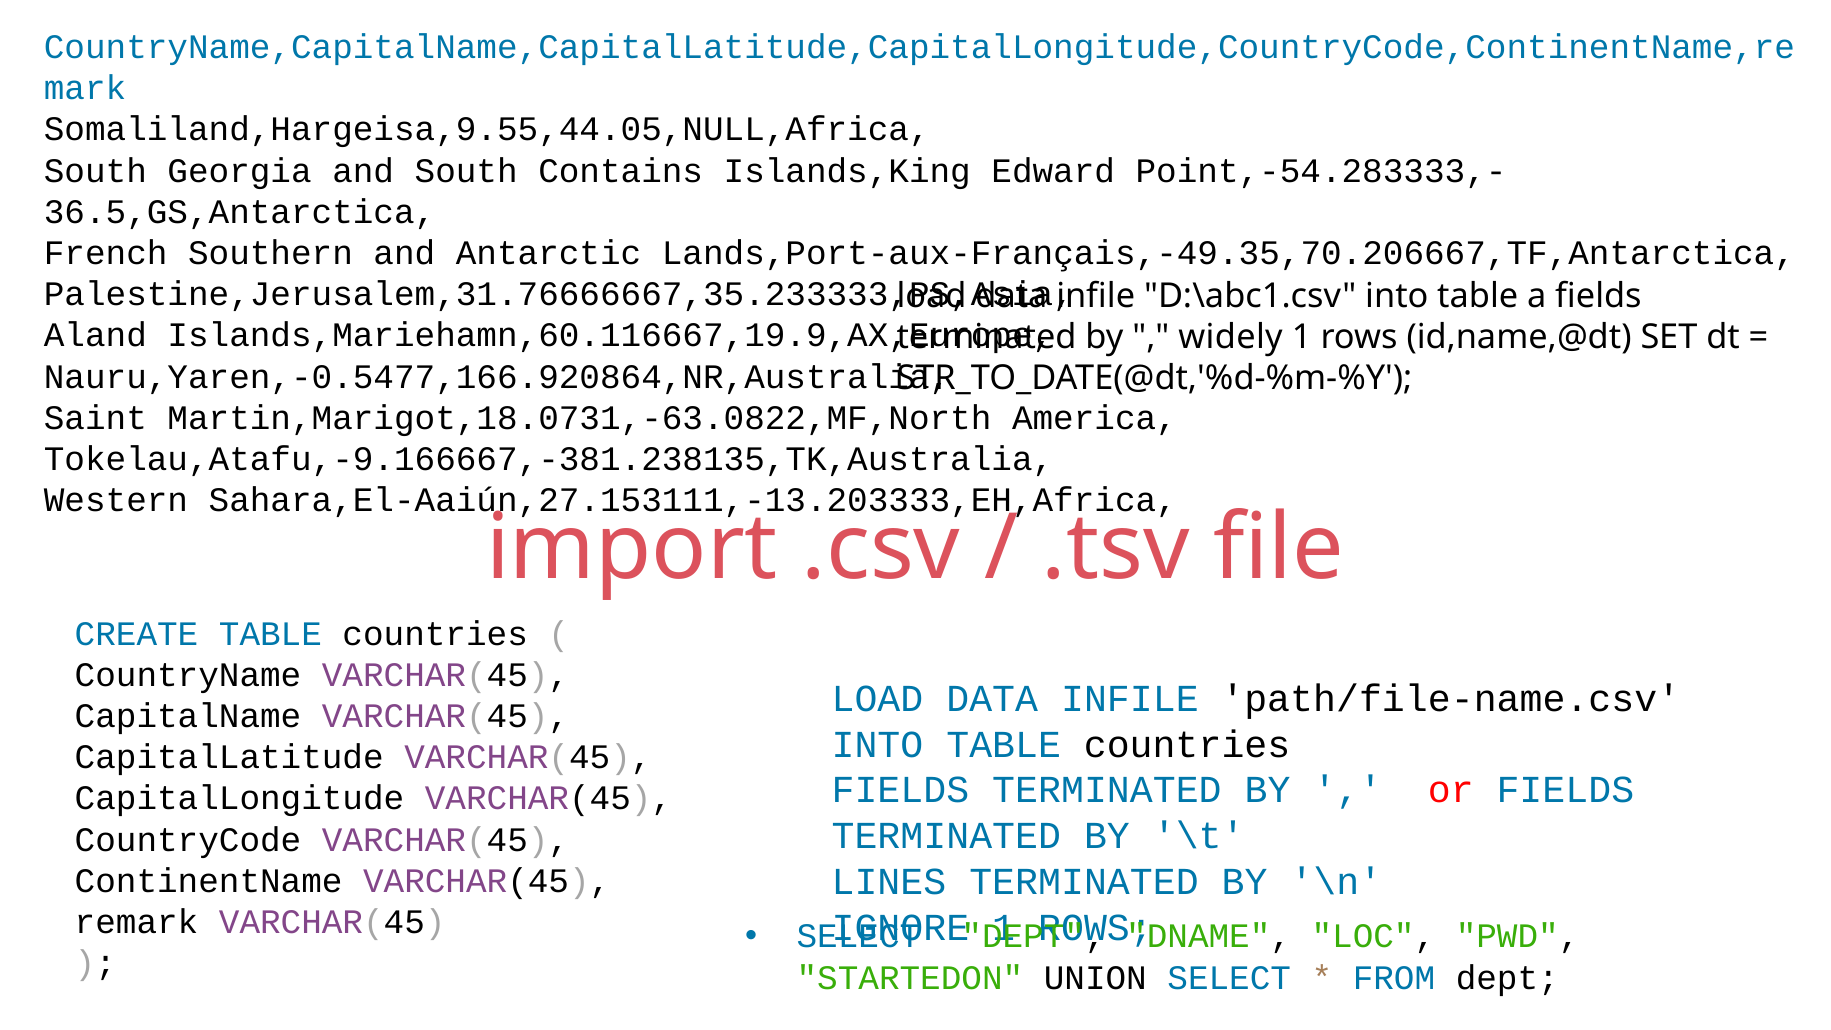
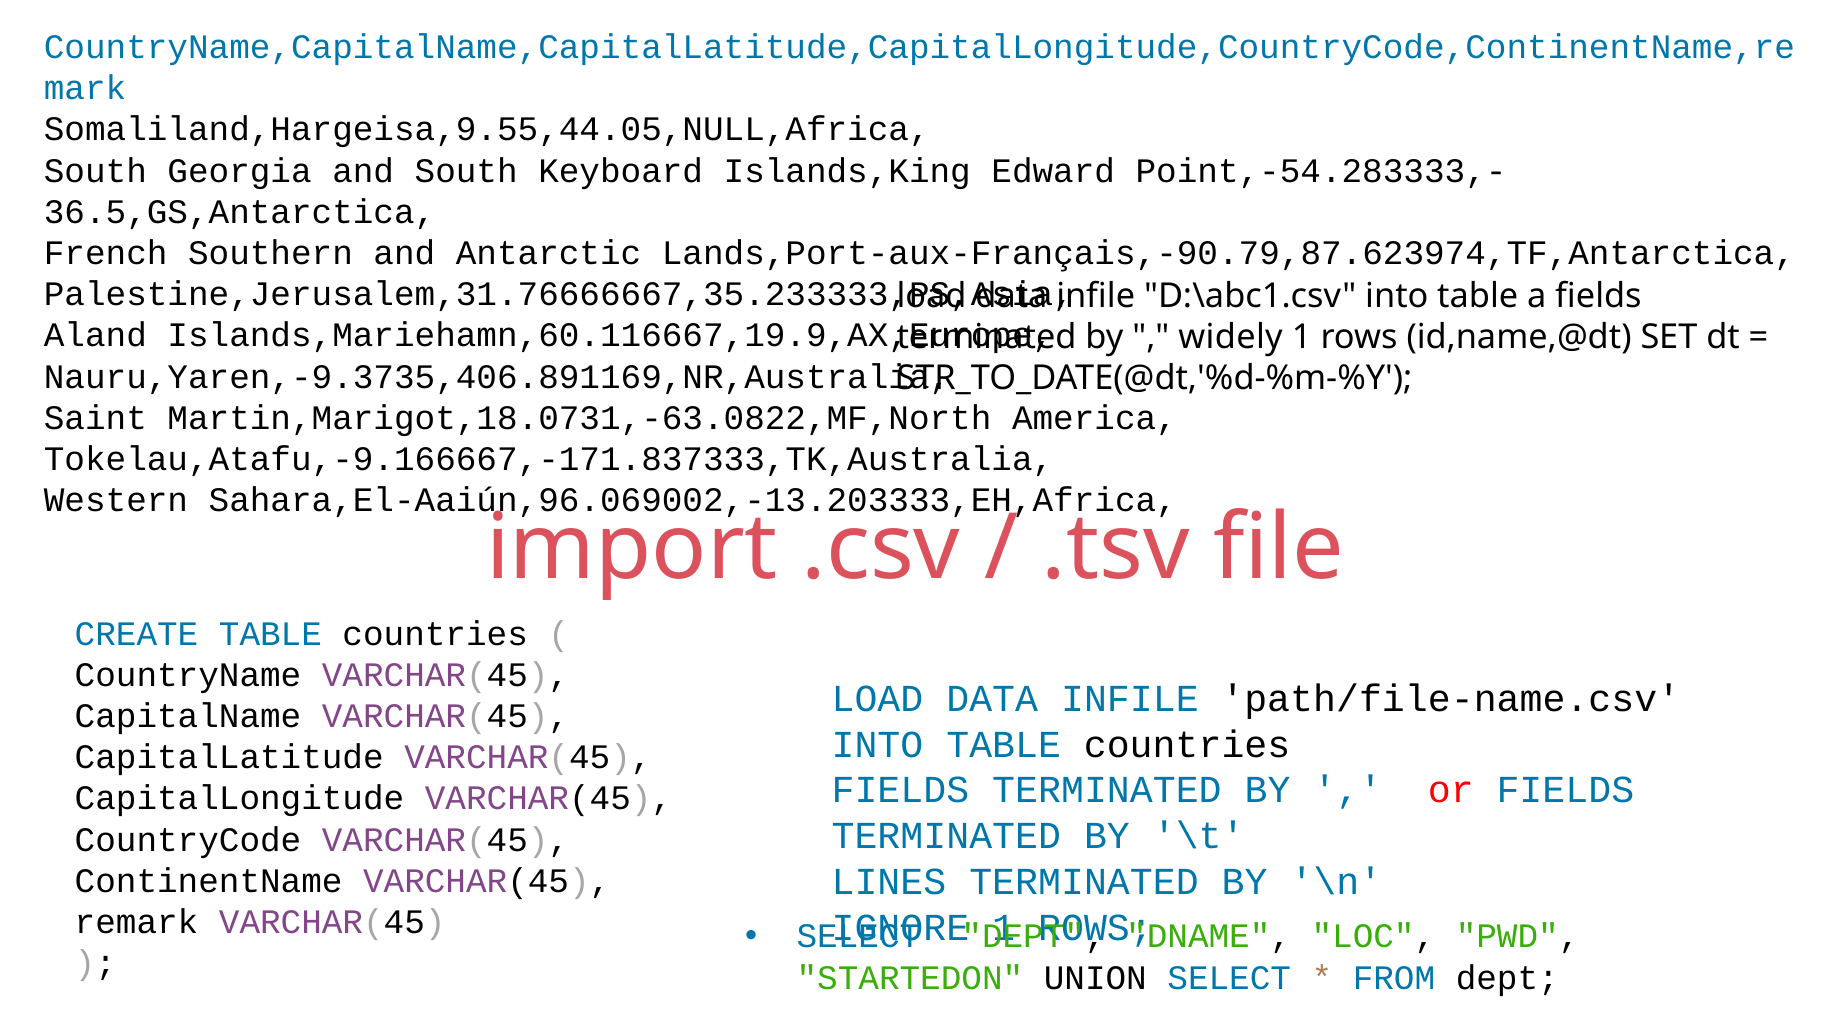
Contains: Contains -> Keyboard (621, 171)
Lands,Port-aux-Français,-49.35,70.206667,TF,Antarctica: Lands,Port-aux-Français,-49.35,70.206667,TF,Antarctica -> Lands,Port-aux-Français,-90.79,87.623974,TF,Antarctica (1228, 253)
Nauru,Yaren,-0.5477,166.920864,NR,Australia: Nauru,Yaren,-0.5477,166.920864,NR,Australia -> Nauru,Yaren,-9.3735,406.891169,NR,Australia (497, 377)
Tokelau,Atafu,-9.166667,-381.238135,TK,Australia: Tokelau,Atafu,-9.166667,-381.238135,TK,Australia -> Tokelau,Atafu,-9.166667,-171.837333,TK,Australia (549, 459)
Sahara,El-Aaiún,27.153111,-13.203333,EH,Africa: Sahara,El-Aaiún,27.153111,-13.203333,EH,Africa -> Sahara,El-Aaiún,96.069002,-13.203333,EH,Africa (693, 500)
